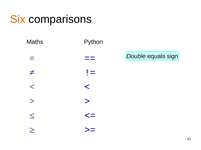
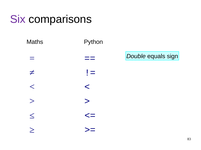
Six colour: orange -> purple (18, 19)
